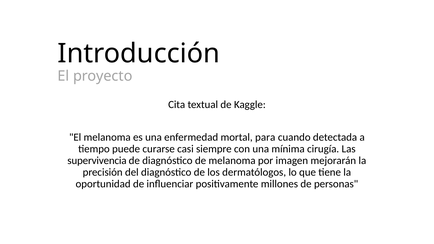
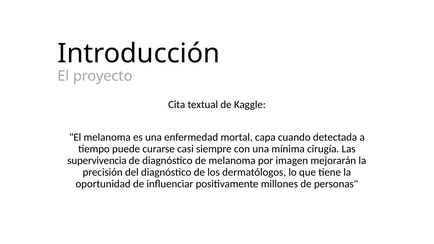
para: para -> capa (265, 137)
